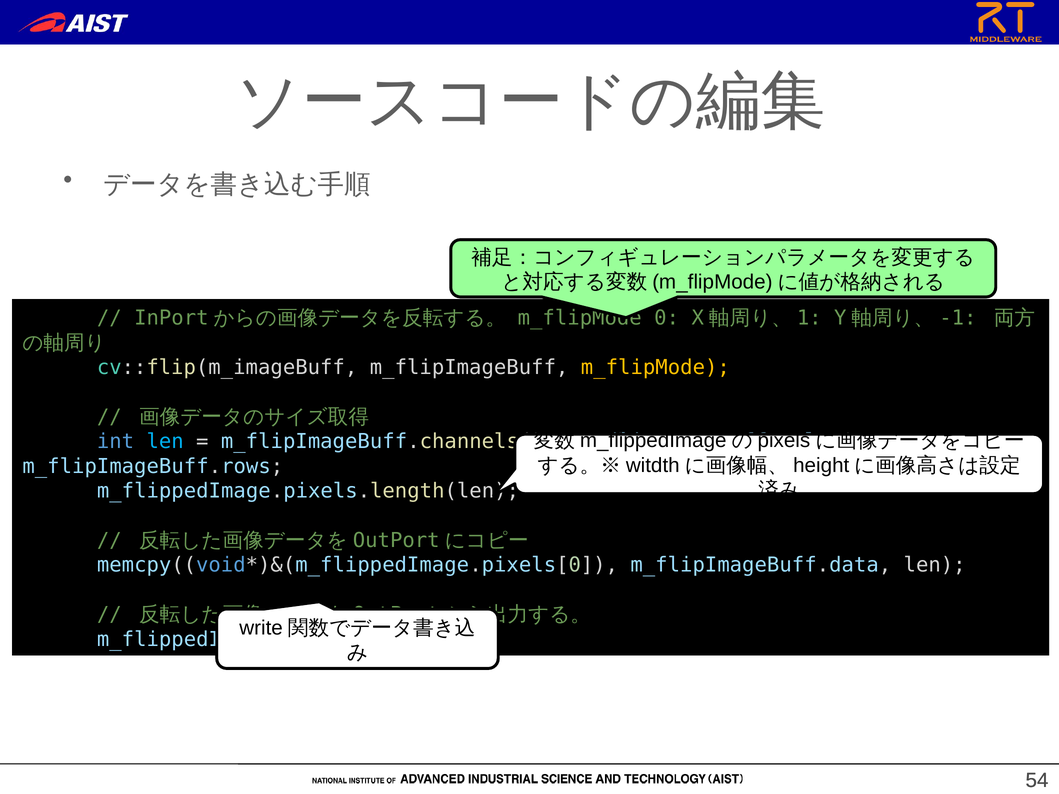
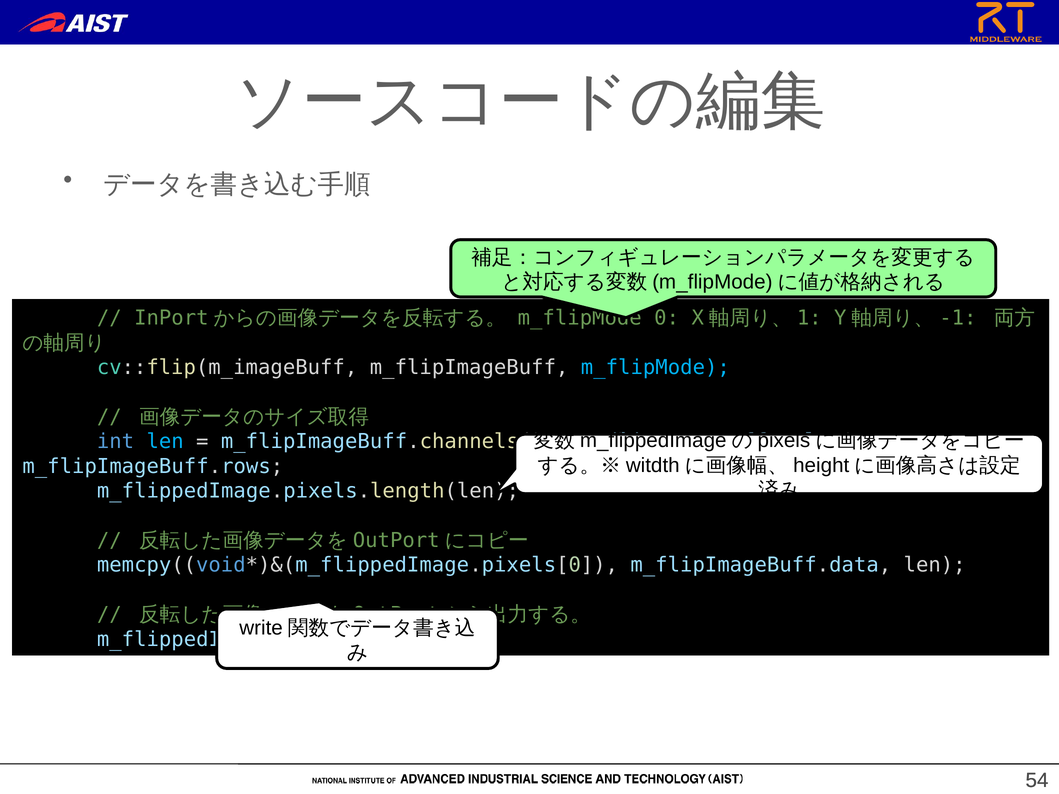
m_flipMode colour: yellow -> light blue (655, 368)
